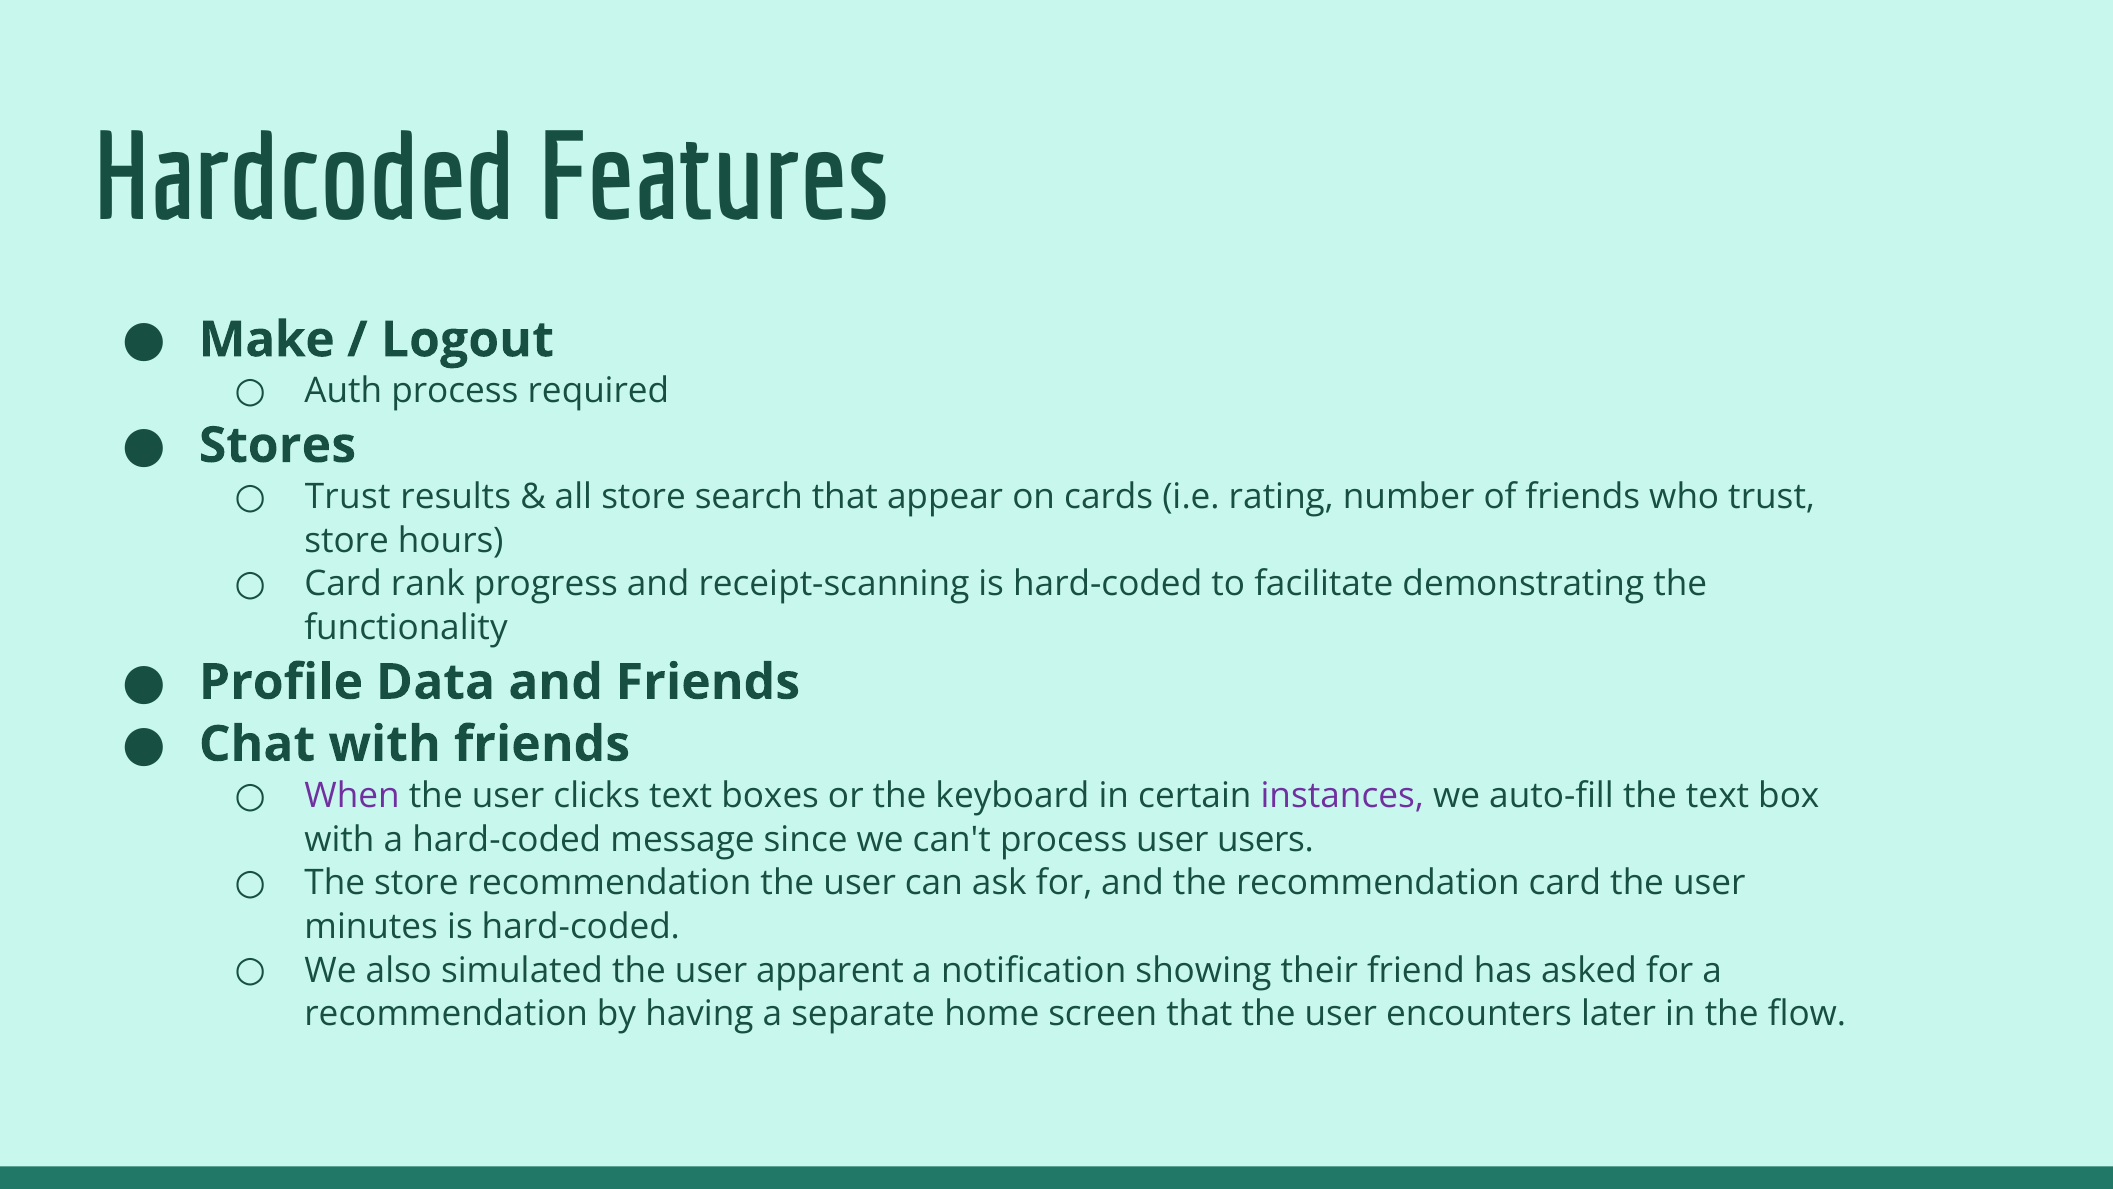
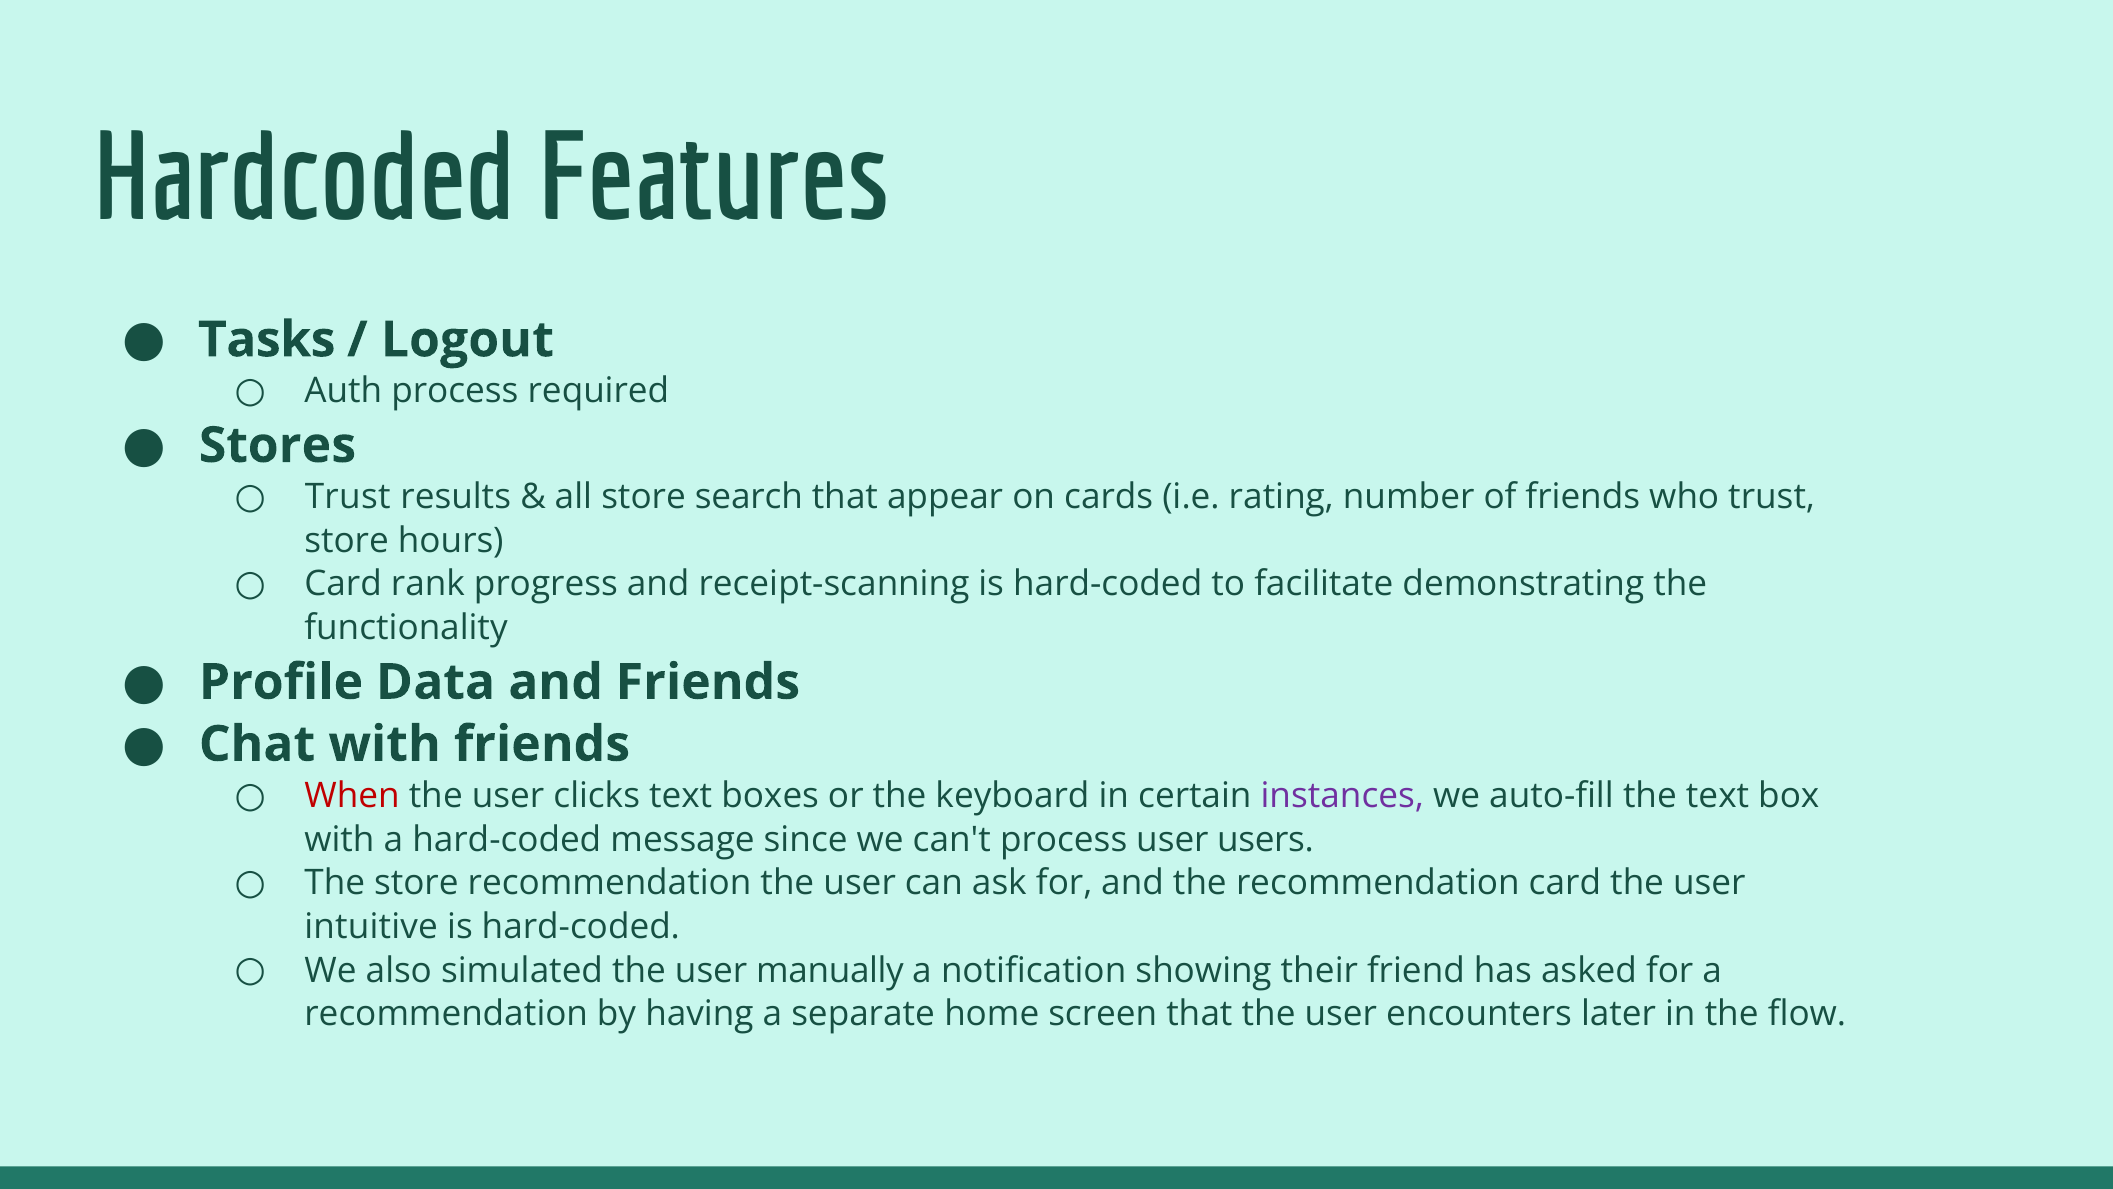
Make: Make -> Tasks (267, 340)
When colour: purple -> red (352, 795)
minutes: minutes -> intuitive (371, 927)
apparent: apparent -> manually (830, 970)
